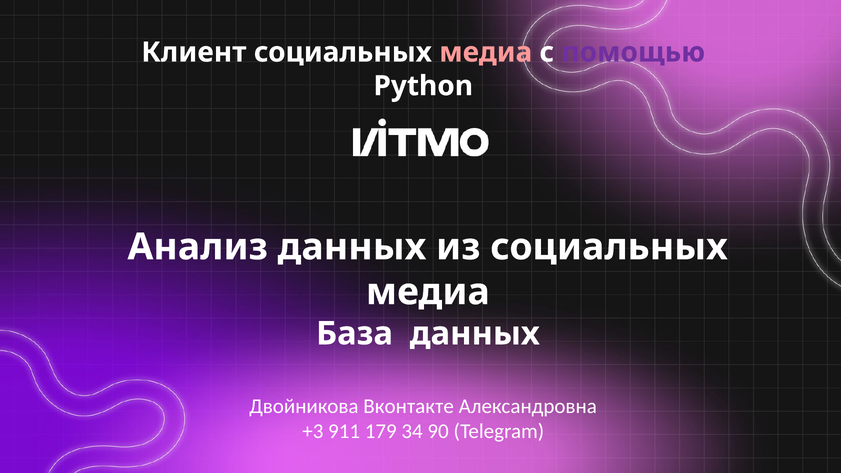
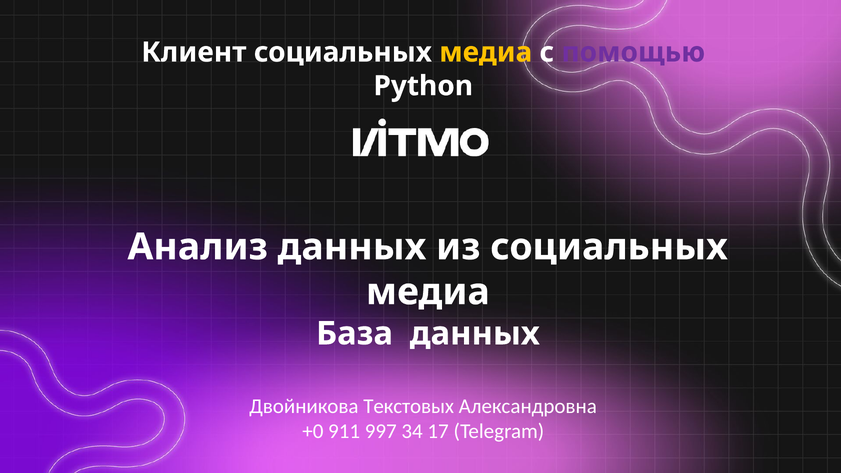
медиа colour: pink -> yellow (486, 52)
Вконтакте: Вконтакте -> Текстовых (409, 406)
+3: +3 -> +0 (313, 432)
179: 179 -> 997 (381, 432)
90: 90 -> 17 (438, 432)
